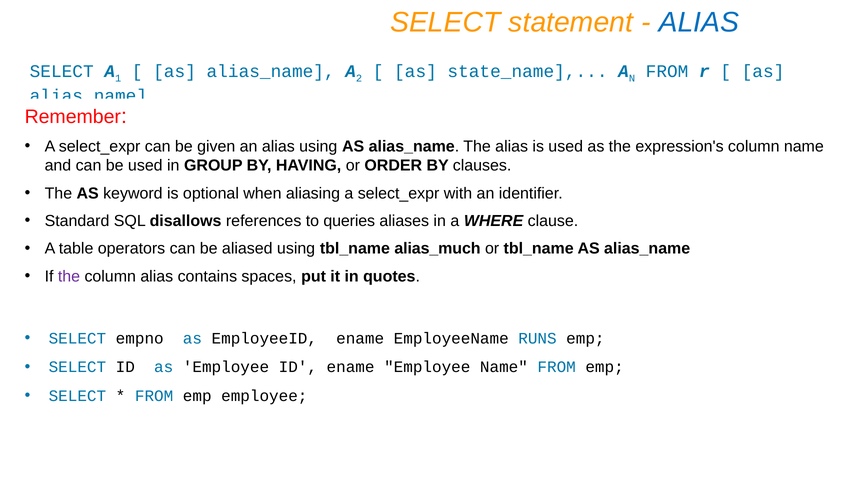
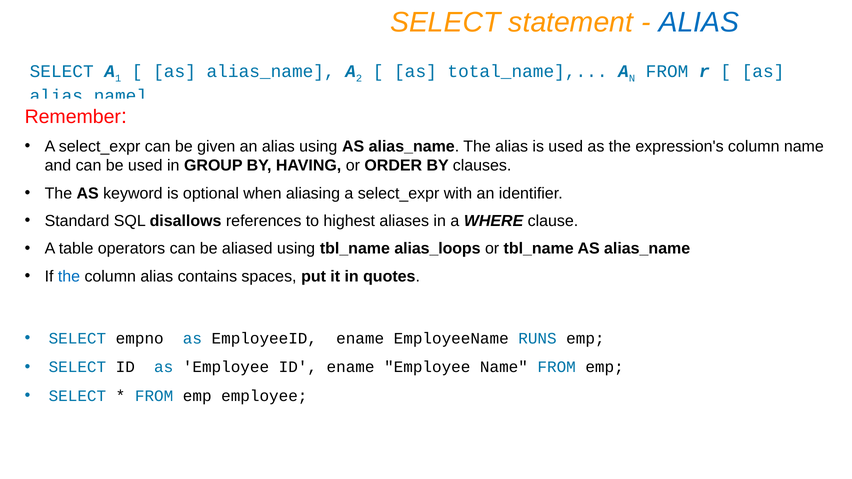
state_name: state_name -> total_name (528, 72)
queries: queries -> highest (349, 221)
alias_much: alias_much -> alias_loops (437, 249)
the colour: purple -> blue (69, 276)
